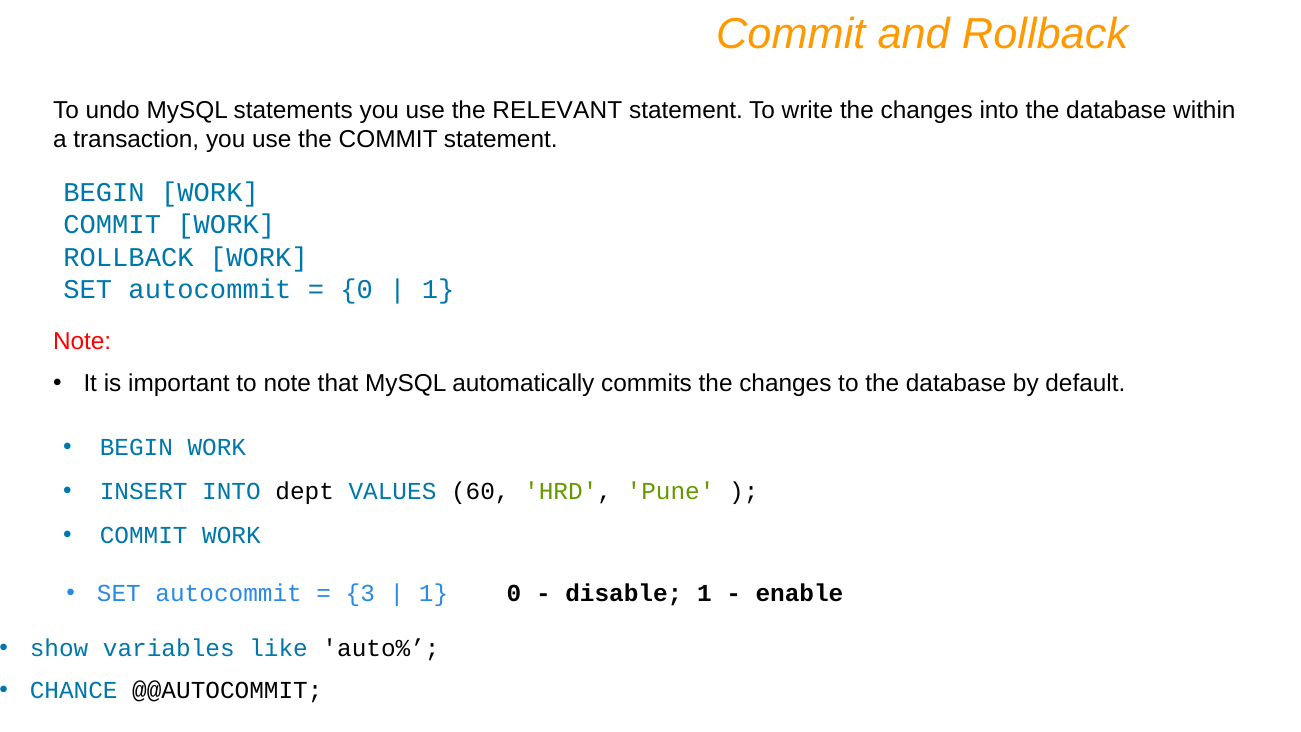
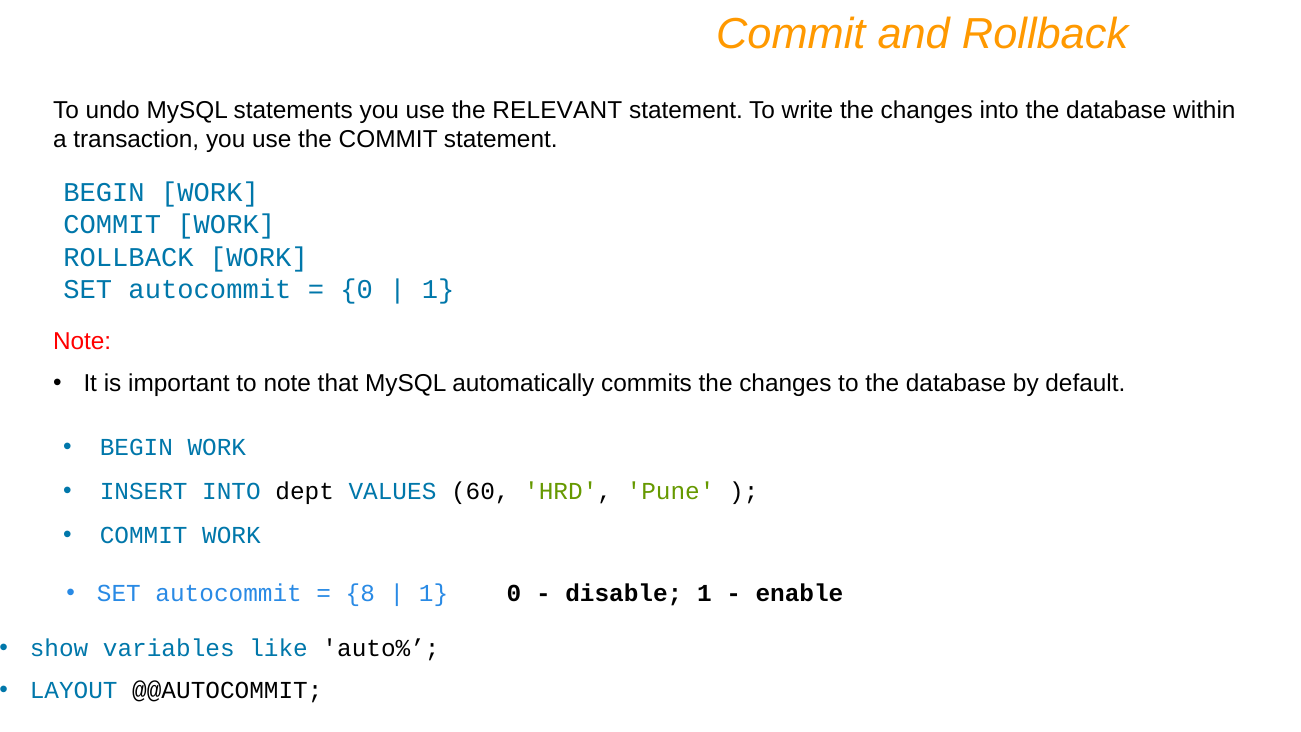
3: 3 -> 8 (360, 593)
CHANCE: CHANCE -> LAYOUT (74, 691)
